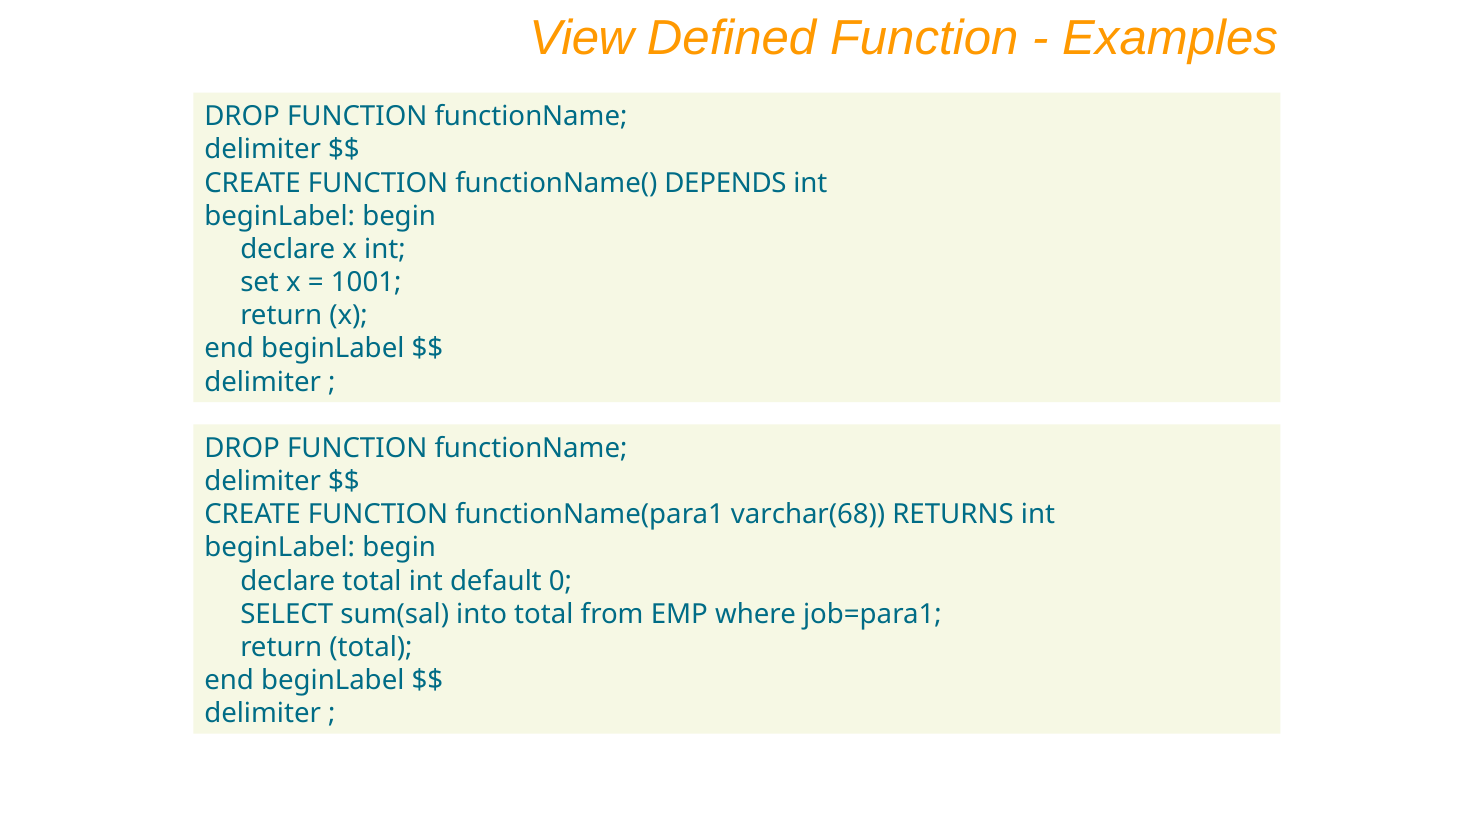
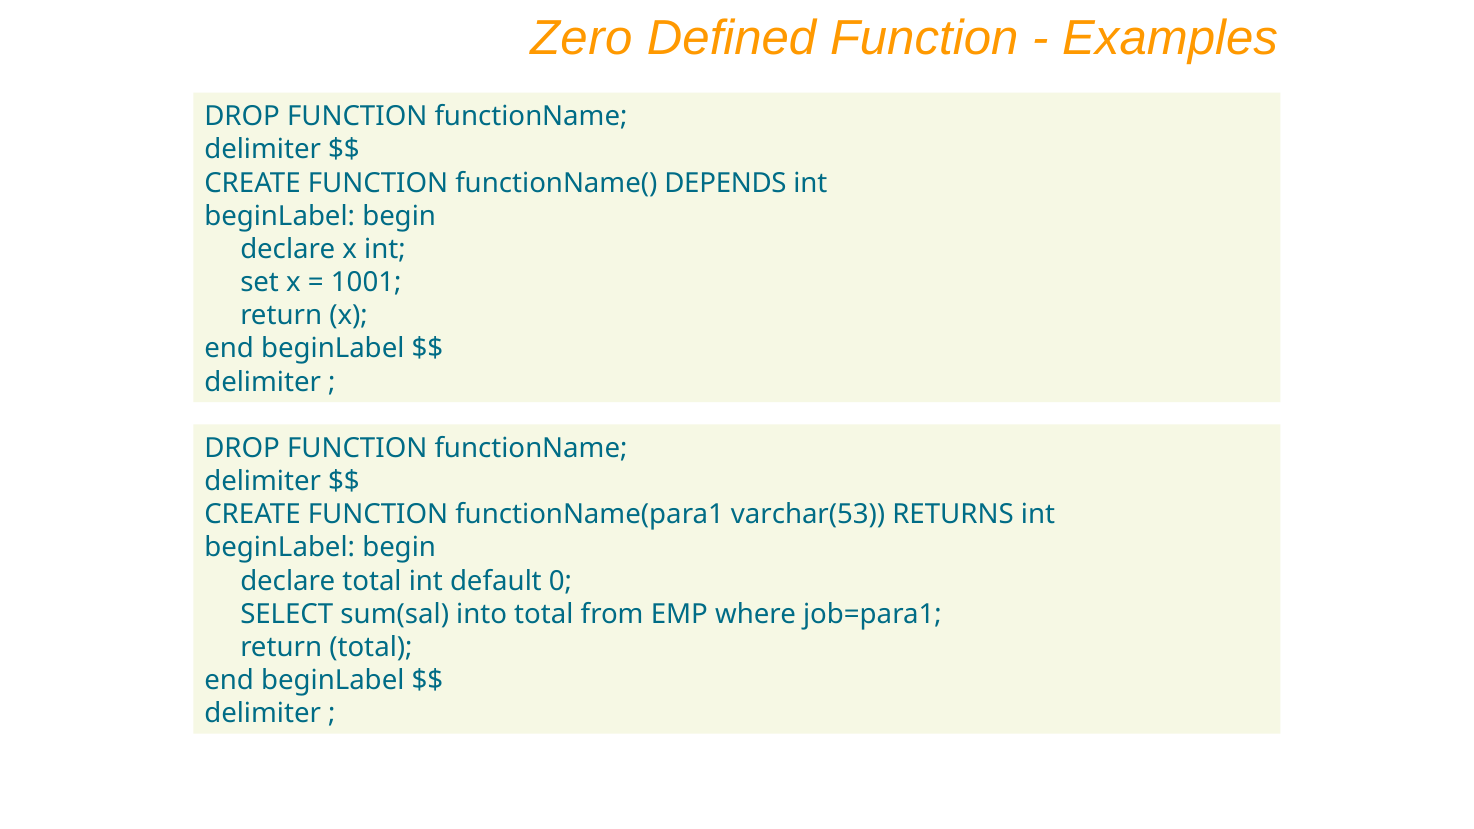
View: View -> Zero (581, 38)
varchar(68: varchar(68 -> varchar(53 (808, 515)
